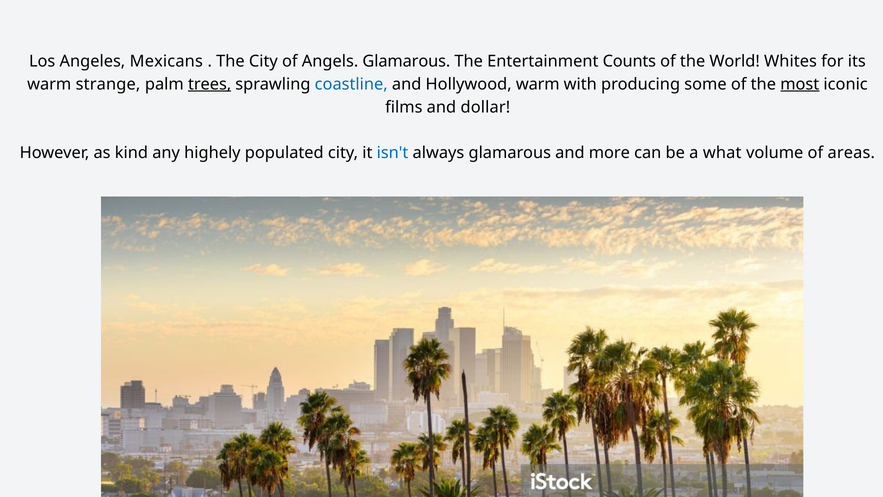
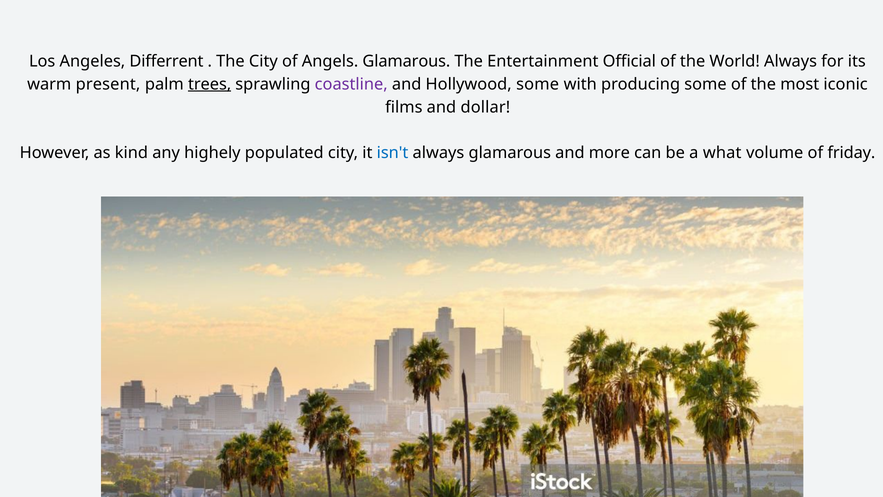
Mexicans: Mexicans -> Differrent (166, 61)
Counts: Counts -> Official (629, 61)
World Whites: Whites -> Always (791, 61)
strange: strange -> present (108, 84)
coastline colour: blue -> purple (351, 84)
Hollywood warm: warm -> some (538, 84)
most underline: present -> none (800, 84)
areas: areas -> friday (851, 153)
